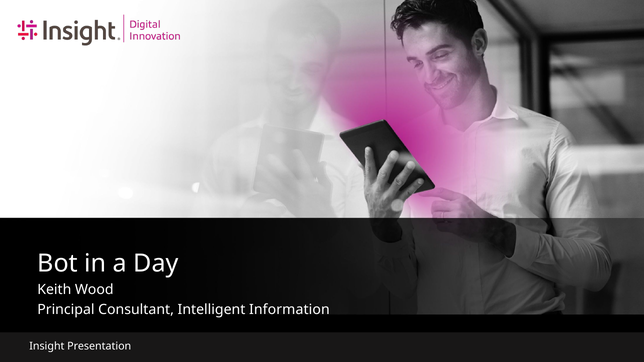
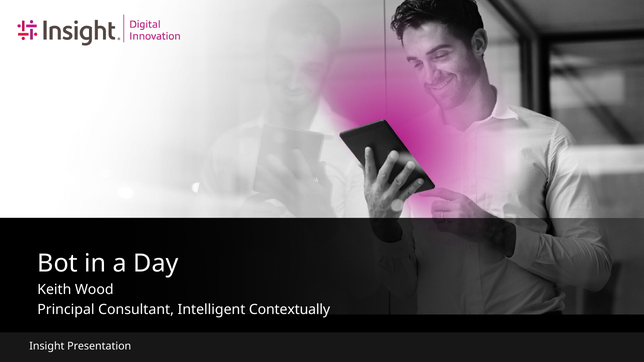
Information: Information -> Contextually (290, 310)
